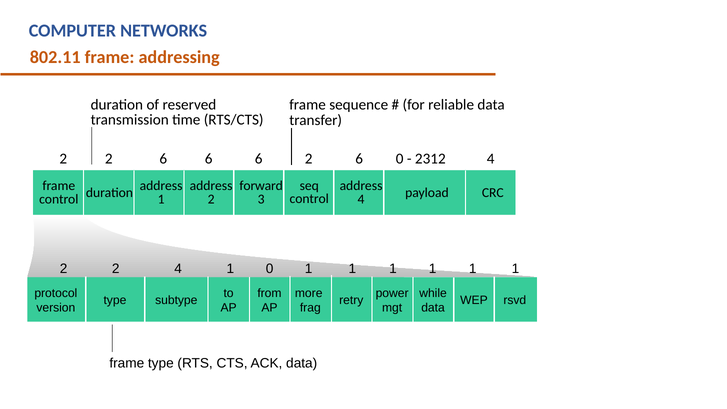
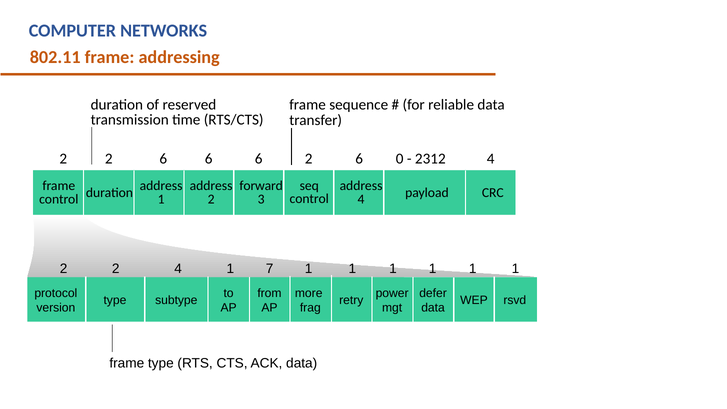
1 0: 0 -> 7 (270, 269)
while: while -> defer (433, 293)
